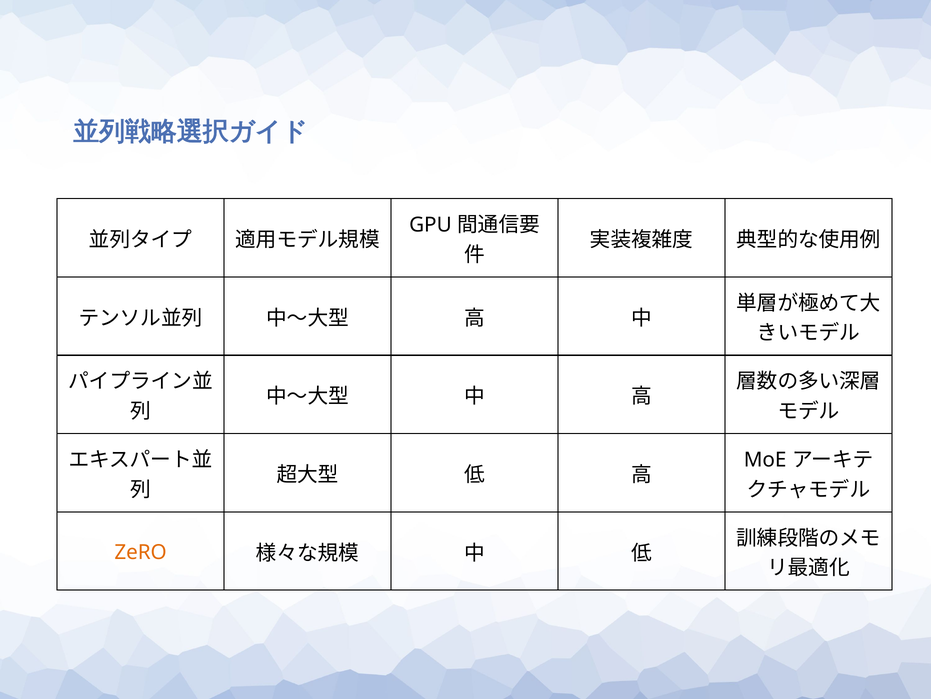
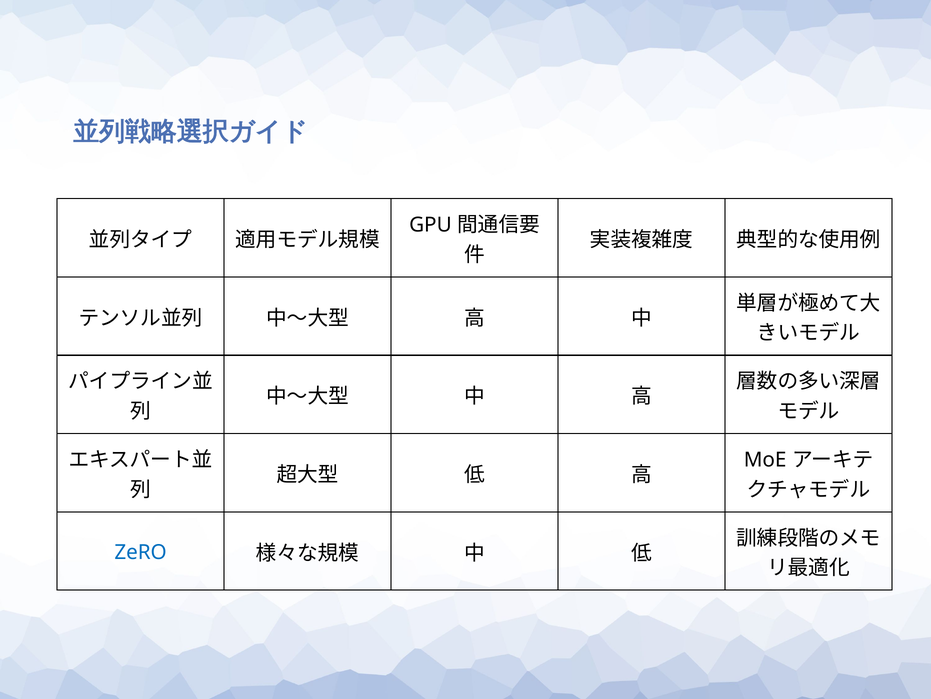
ZeRO colour: orange -> blue (141, 552)
